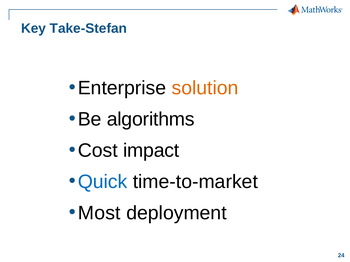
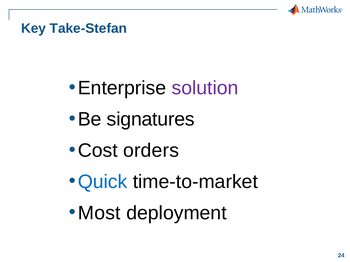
solution colour: orange -> purple (205, 88)
algorithms: algorithms -> signatures (151, 119)
impact: impact -> orders (151, 151)
